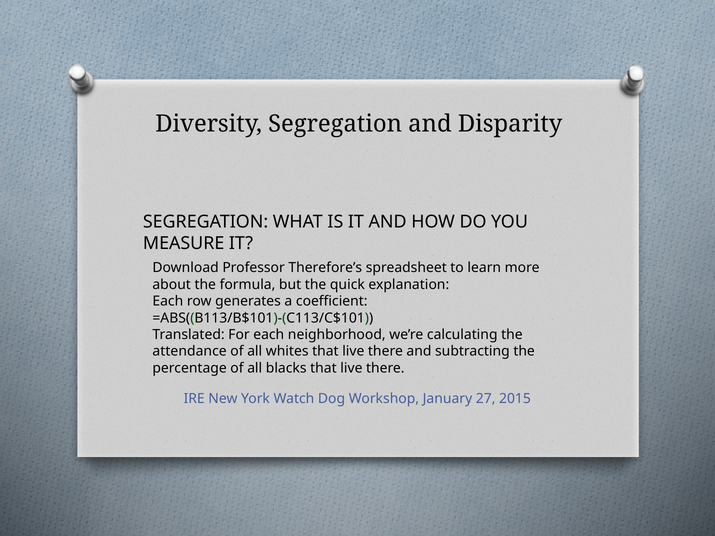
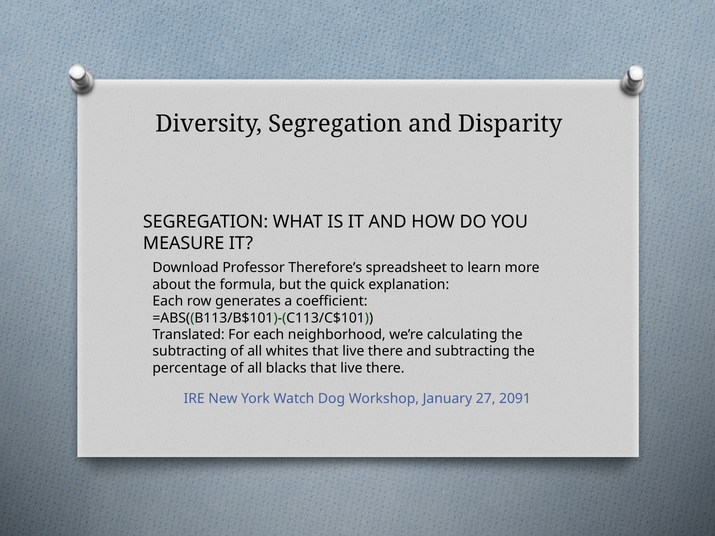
attendance: attendance -> subtracting (190, 351)
2015: 2015 -> 2091 (515, 399)
